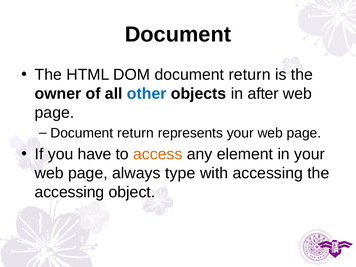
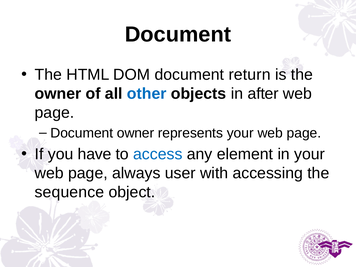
return: return -> owner (136, 133)
access colour: orange -> blue (158, 154)
type: type -> user (180, 173)
accessing: accessing -> sequence (69, 192)
